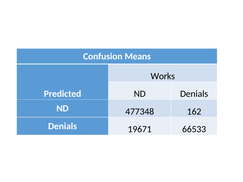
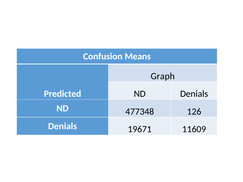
Works: Works -> Graph (163, 76)
162: 162 -> 126 (194, 112)
66533: 66533 -> 11609 (194, 129)
